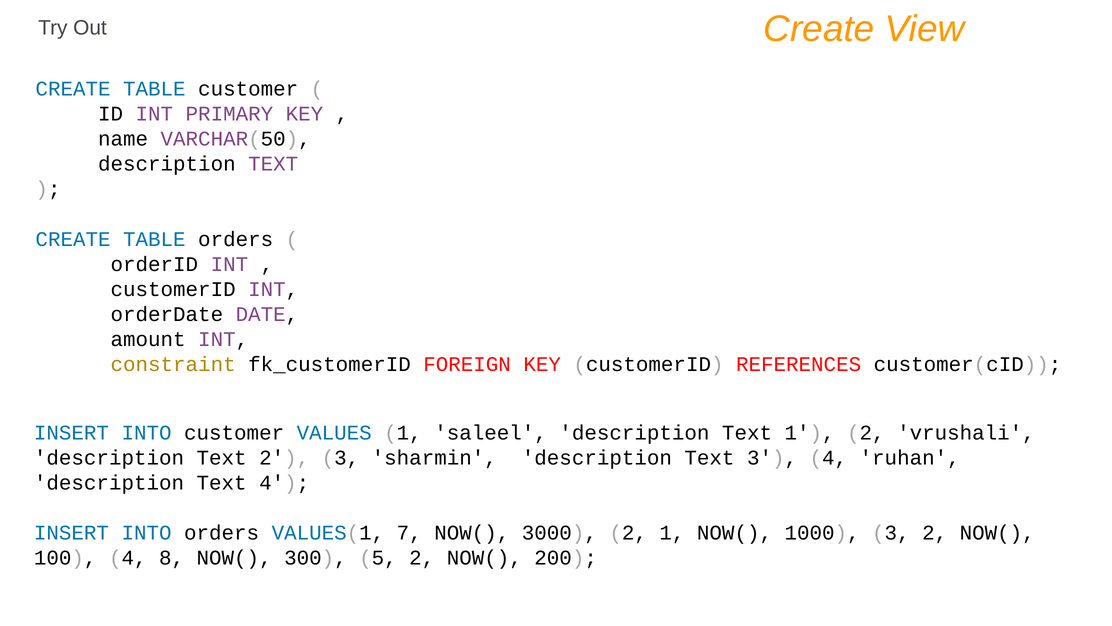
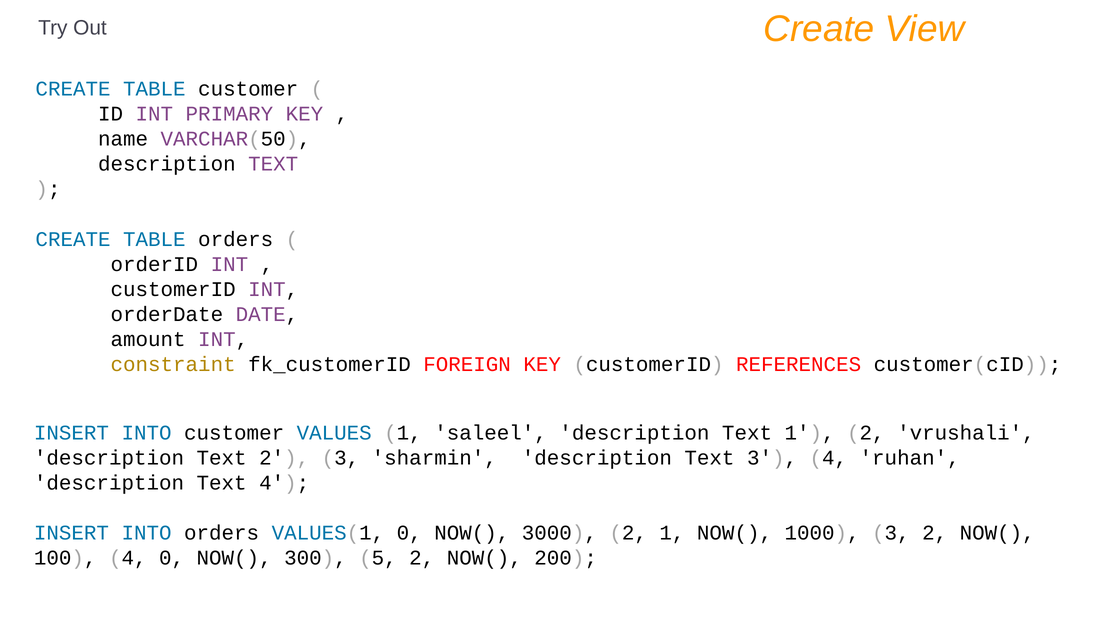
VALUES(1 7: 7 -> 0 (409, 533)
4 8: 8 -> 0 (172, 558)
